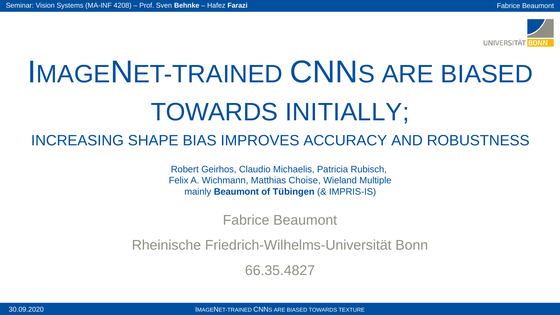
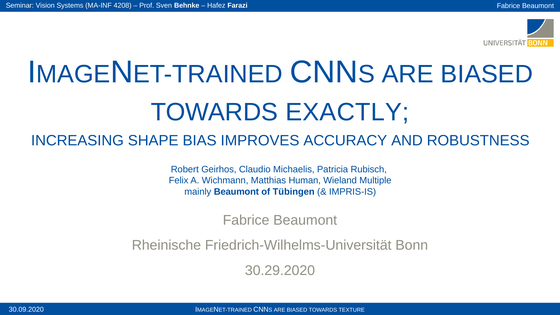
INITIALLY: INITIALLY -> EXACTLY (347, 112)
Choise: Choise -> Human (305, 181)
66.35.4827: 66.35.4827 -> 30.29.2020 (280, 270)
